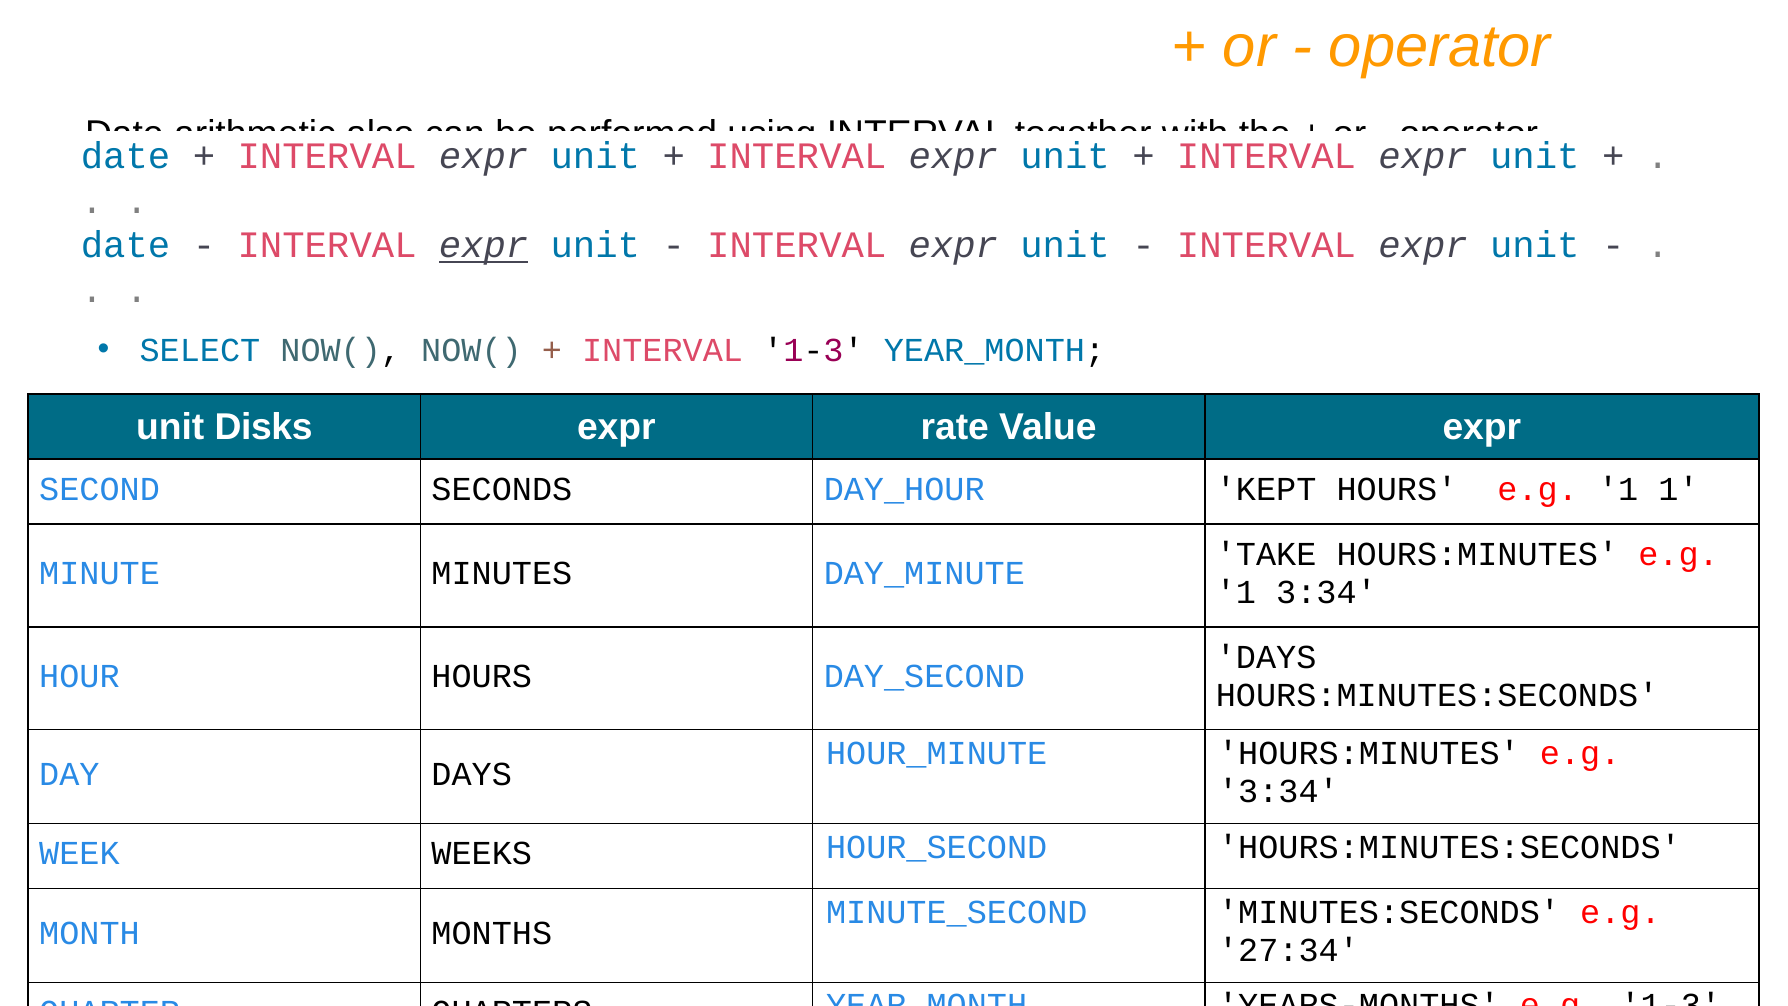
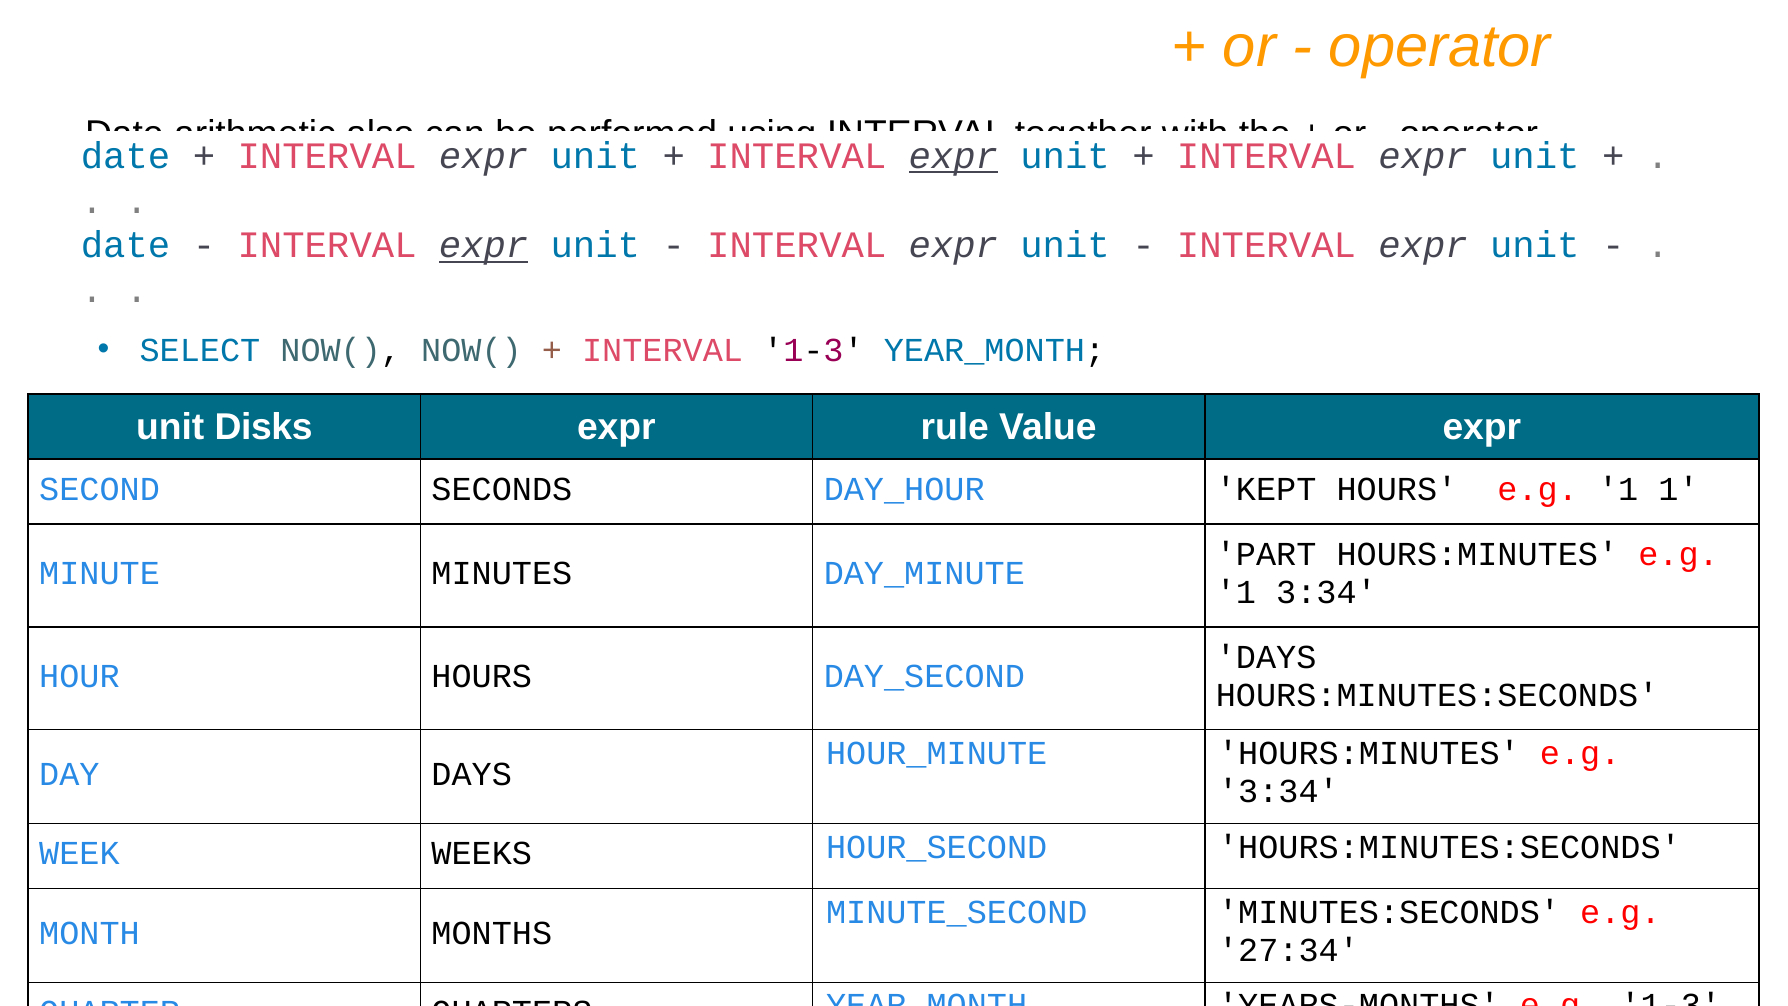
expr underline: none -> present (953, 156)
rate: rate -> rule (955, 427)
TAKE: TAKE -> PART (1266, 554)
